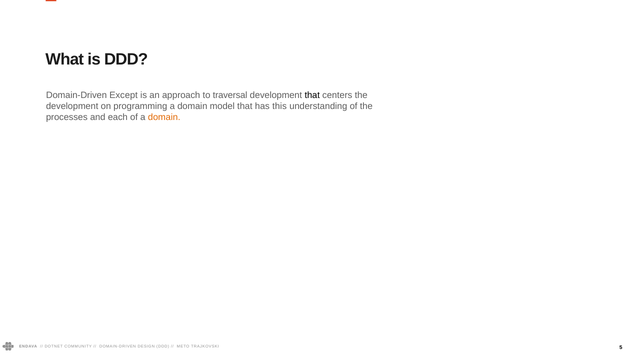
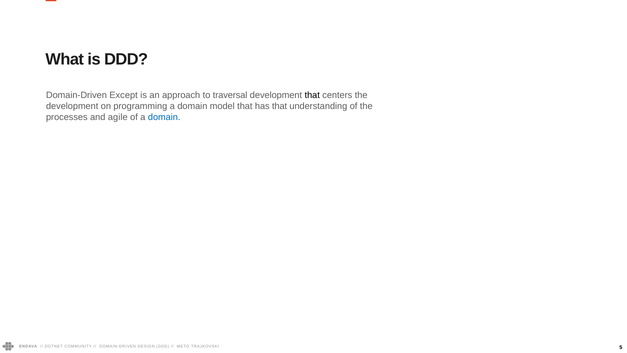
has this: this -> that (280, 106)
each: each -> agile (118, 117)
domain colour: orange -> blue (164, 117)
